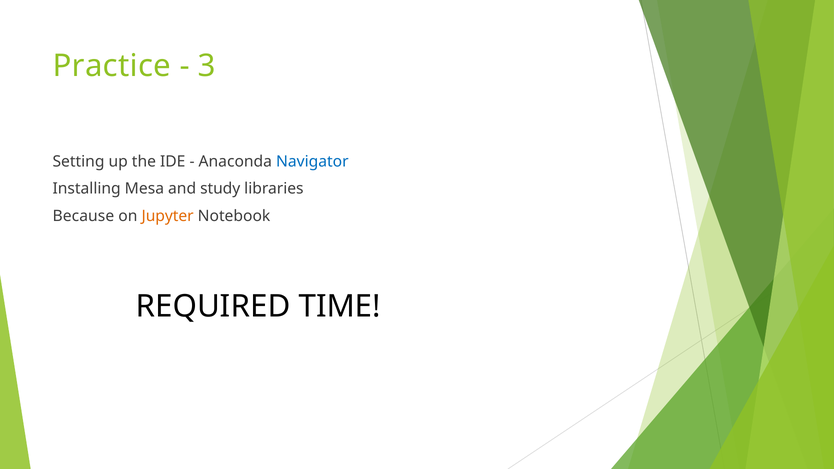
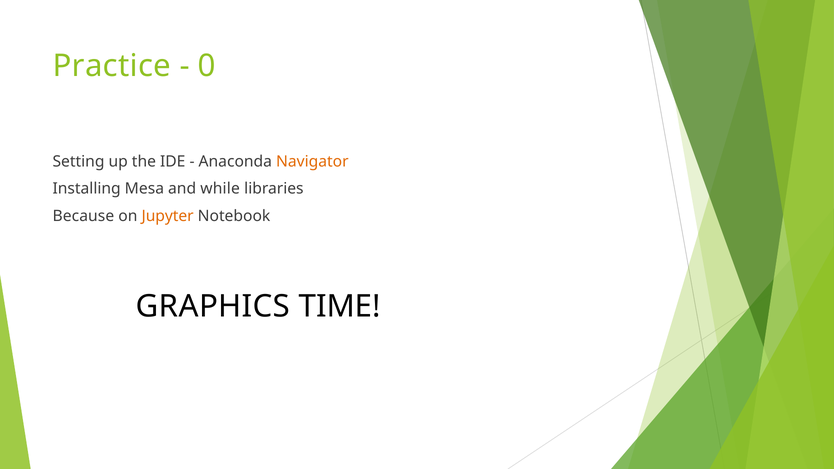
3: 3 -> 0 (207, 66)
Navigator colour: blue -> orange (312, 161)
study: study -> while (220, 189)
REQUIRED: REQUIRED -> GRAPHICS (213, 306)
